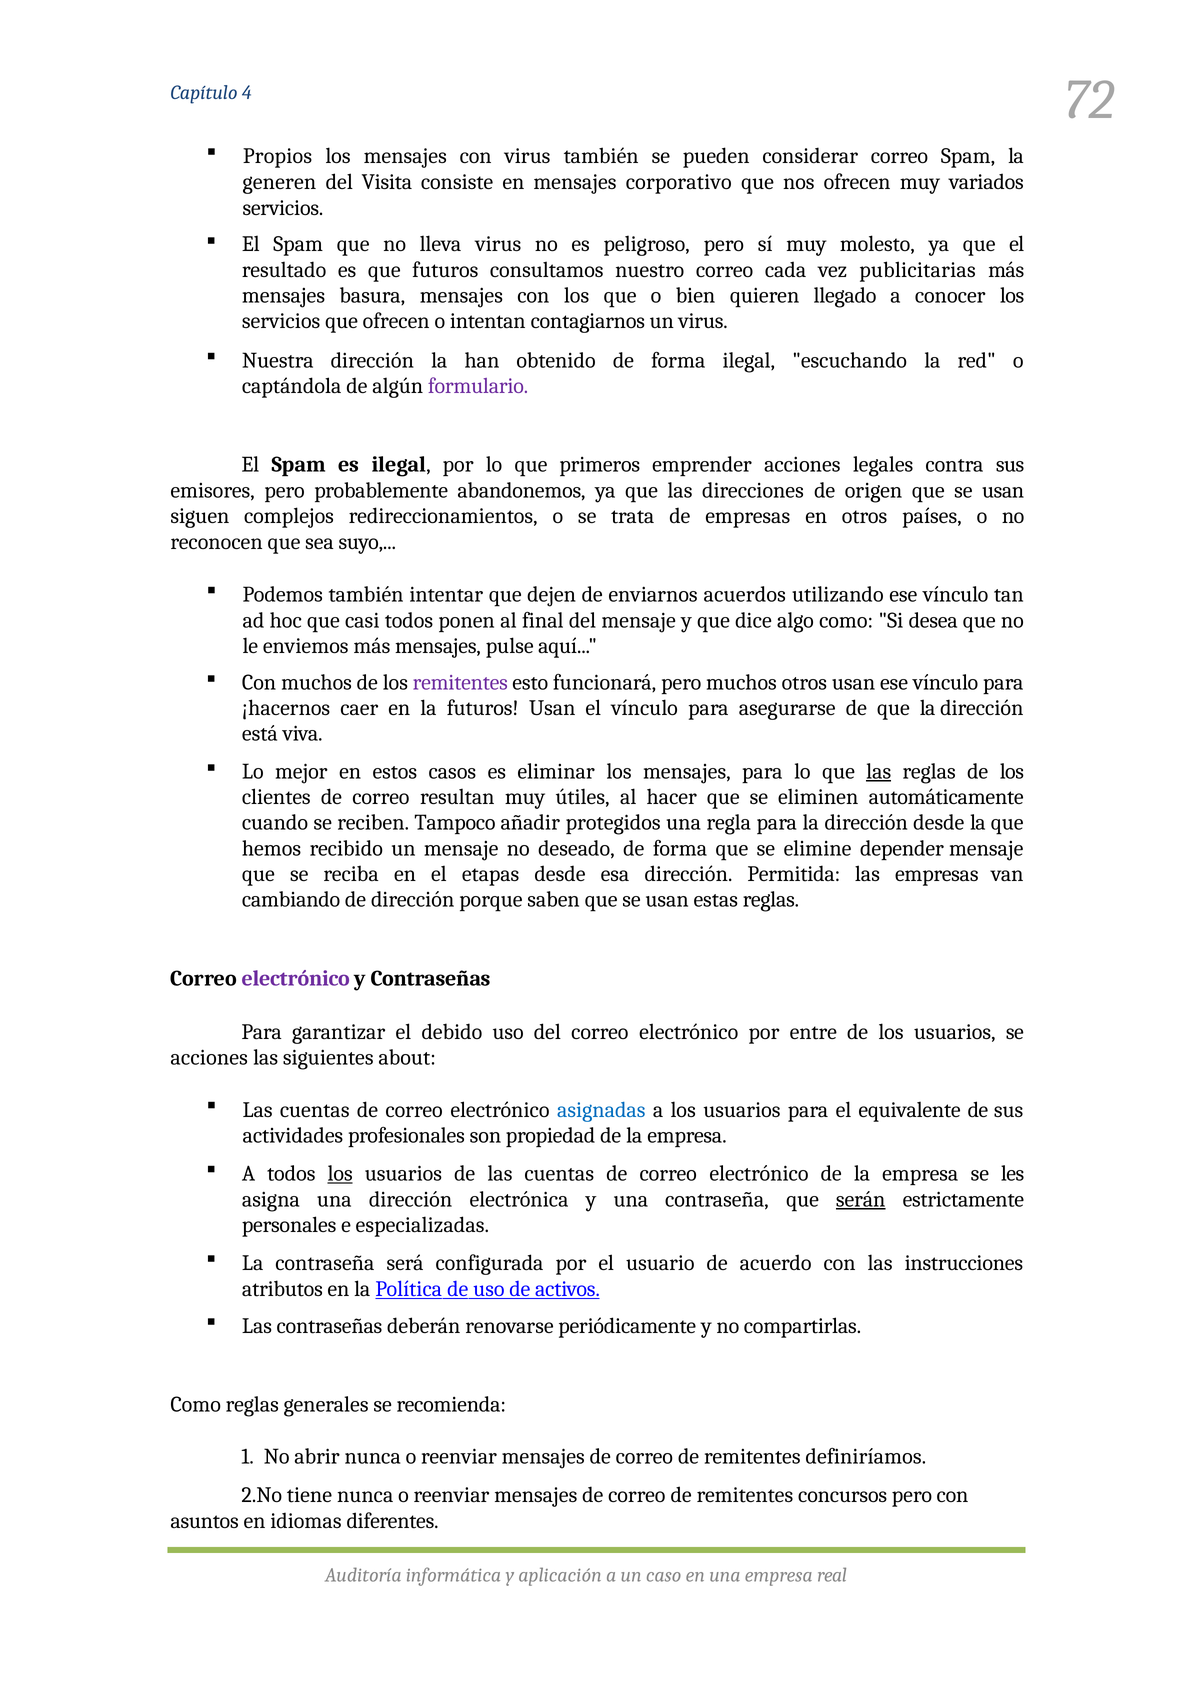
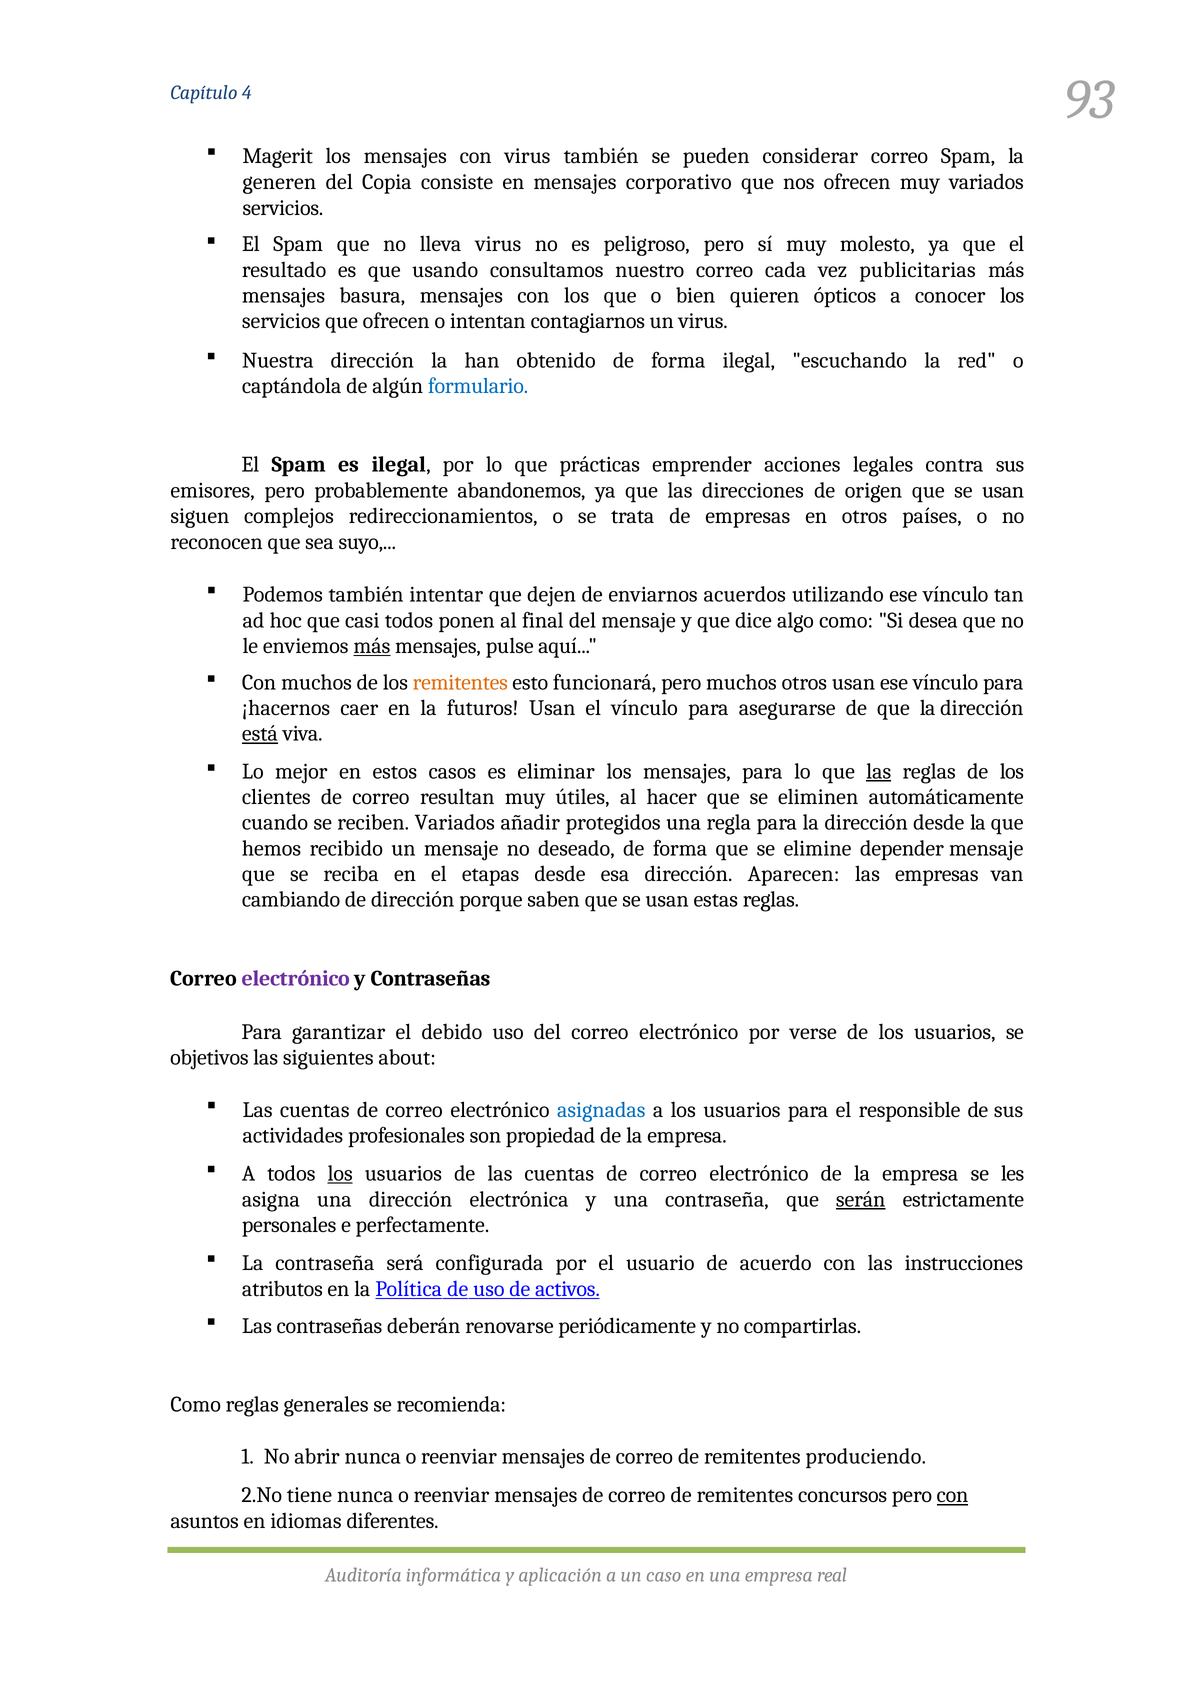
72: 72 -> 93 (1089, 100)
Propios: Propios -> Magerit (278, 156)
Visita: Visita -> Copia (387, 182)
que futuros: futuros -> usando (445, 270)
llegado: llegado -> ópticos (845, 295)
formulario colour: purple -> blue (478, 386)
primeros: primeros -> prácticas (600, 464)
más underline: none -> present (372, 646)
remitentes colour: purple -> orange (460, 682)
está underline: none -> present (260, 734)
reciben Tampoco: Tampoco -> Variados (455, 823)
Permitida: Permitida -> Aparecen (794, 874)
entre: entre -> verse (813, 1032)
acciones: acciones -> objetivos (209, 1058)
equivalente: equivalente -> responsible (910, 1110)
especializadas: especializadas -> perfectamente (422, 1225)
definiríamos: definiríamos -> produciendo (866, 1457)
con underline: none -> present (952, 1495)
